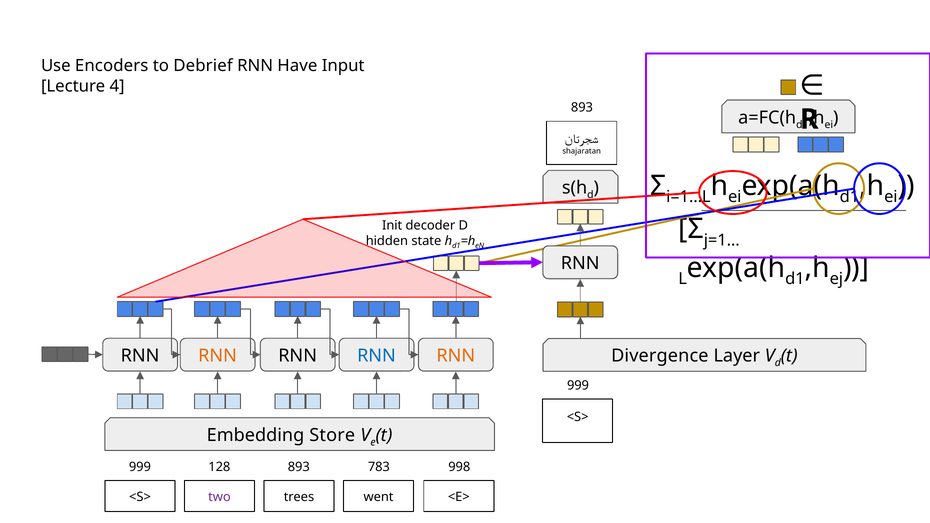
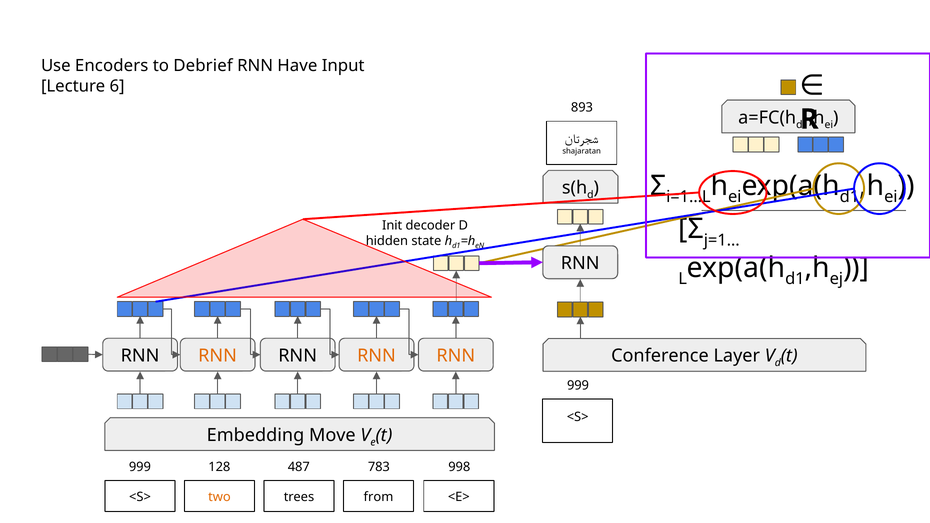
4: 4 -> 6 (117, 86)
RNN colour: blue -> orange (376, 356)
Divergence: Divergence -> Conference (660, 356)
Store: Store -> Move (332, 435)
128 893: 893 -> 487 (299, 467)
two colour: purple -> orange (219, 497)
went: went -> from (378, 497)
